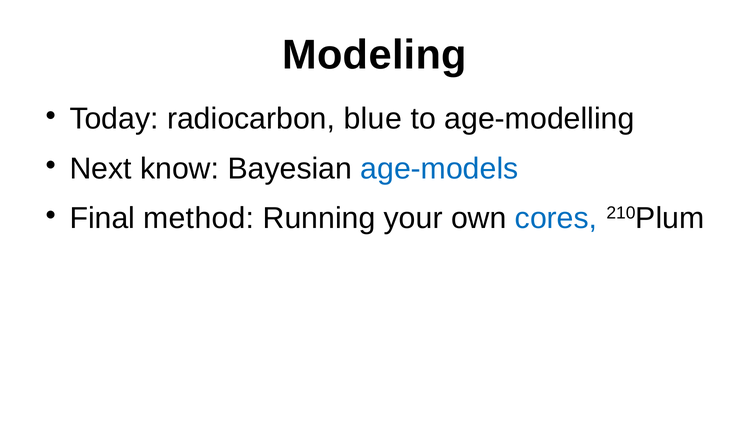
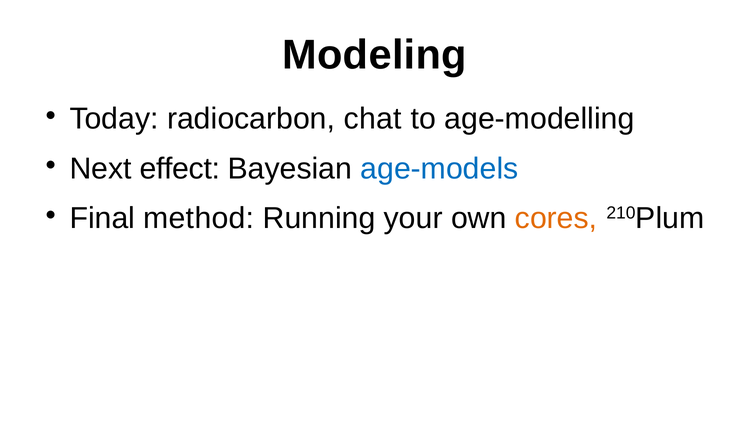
blue: blue -> chat (373, 119)
know: know -> effect (180, 169)
cores colour: blue -> orange (556, 218)
